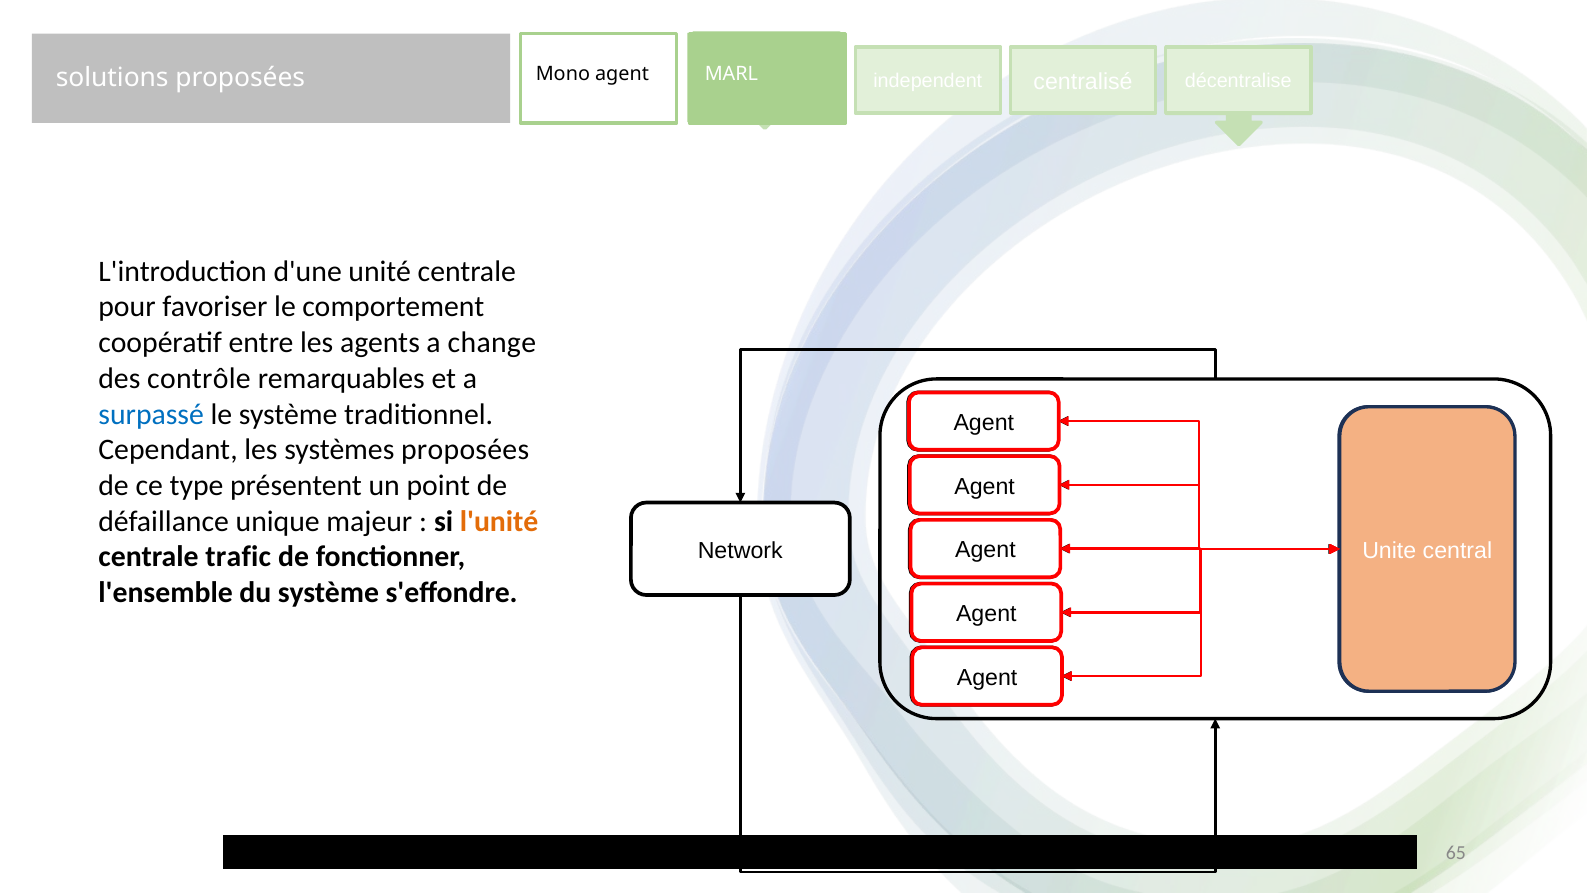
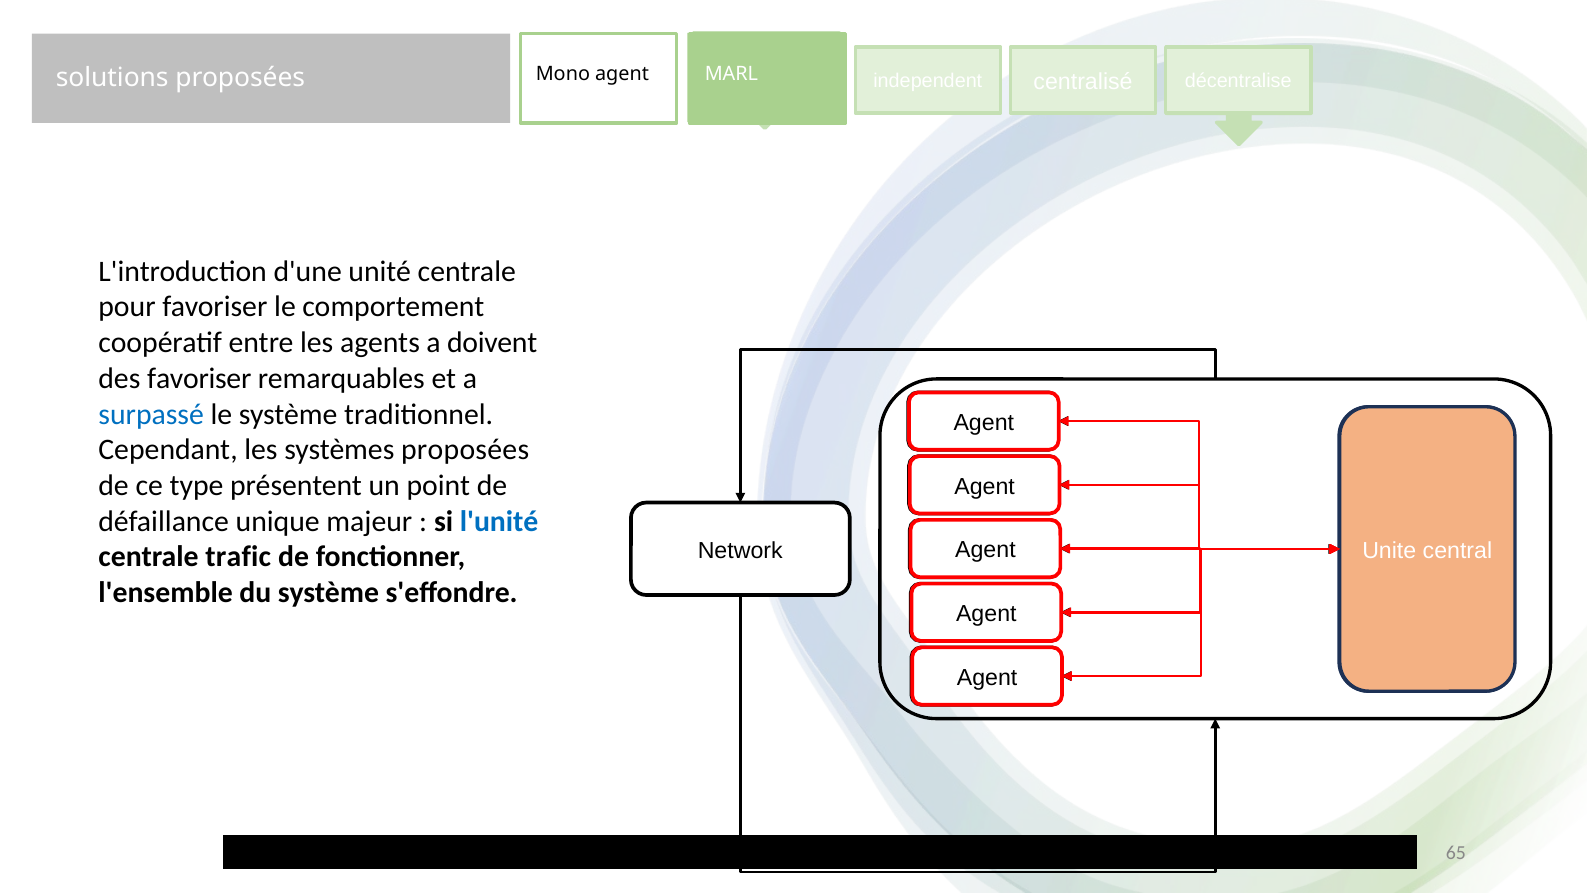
change: change -> doivent (492, 343)
des contrôle: contrôle -> favoriser (199, 378)
l'unité colour: orange -> blue (499, 521)
